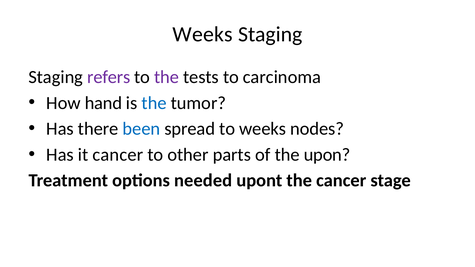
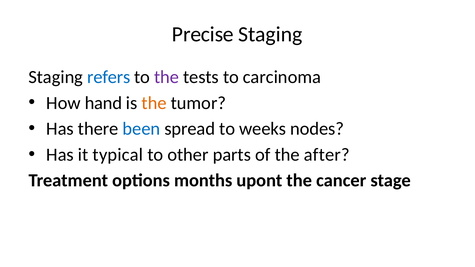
Weeks: Weeks -> Precise (203, 34)
refers colour: purple -> blue (109, 77)
the colour: blue -> orange (154, 103)
it cancer: cancer -> typical (118, 155)
upon: upon -> after (327, 155)
needed: needed -> months (203, 181)
